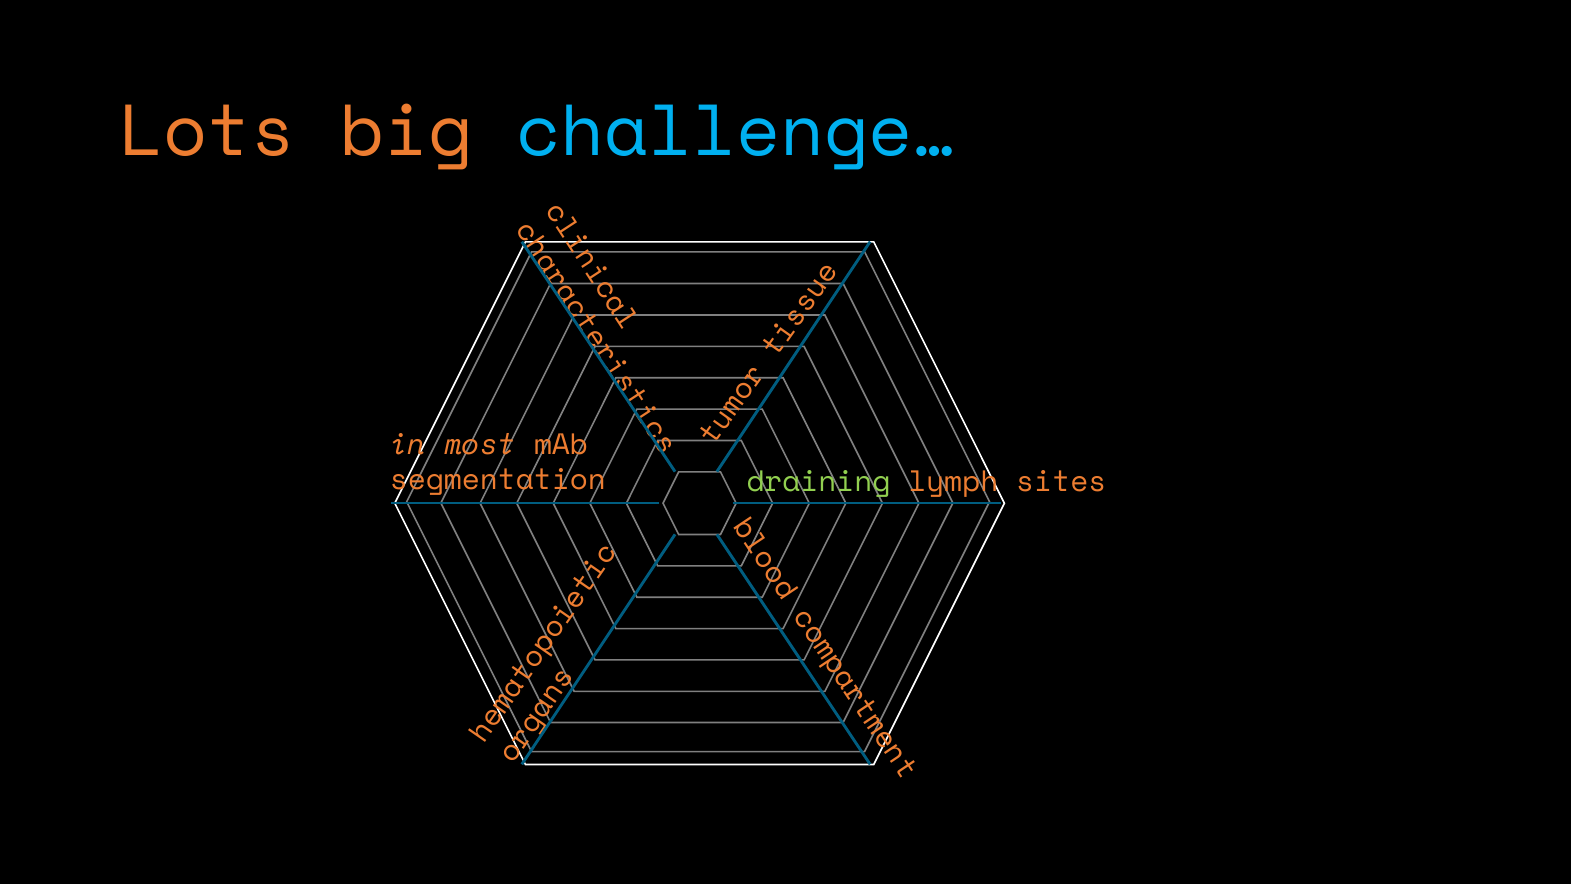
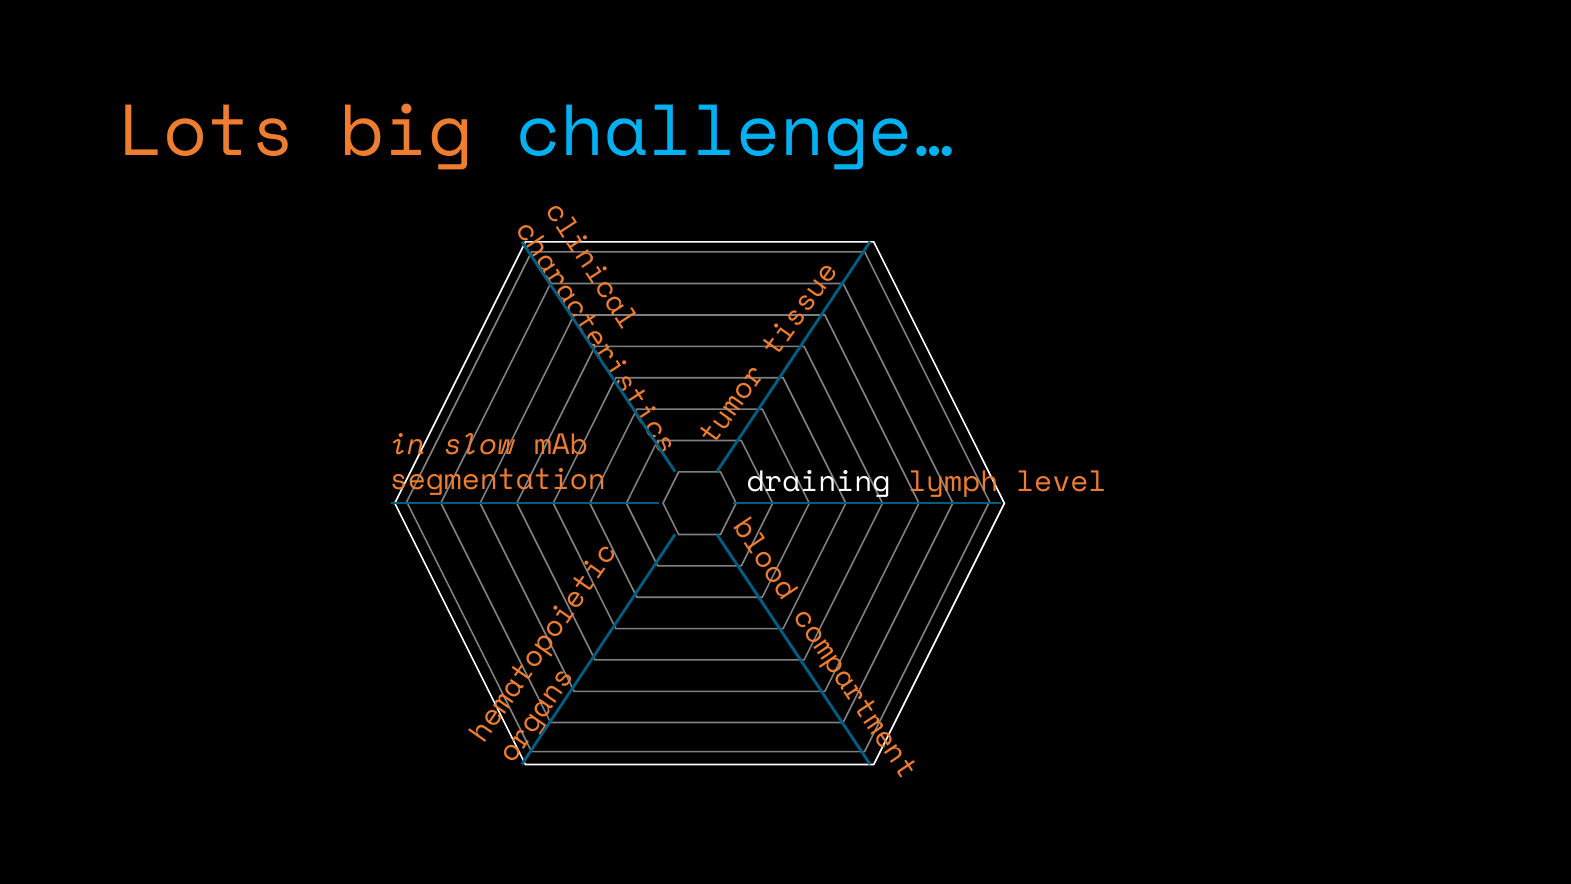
most: most -> slow (480, 444)
draining colour: light green -> white (818, 481)
sites: sites -> level (1061, 481)
